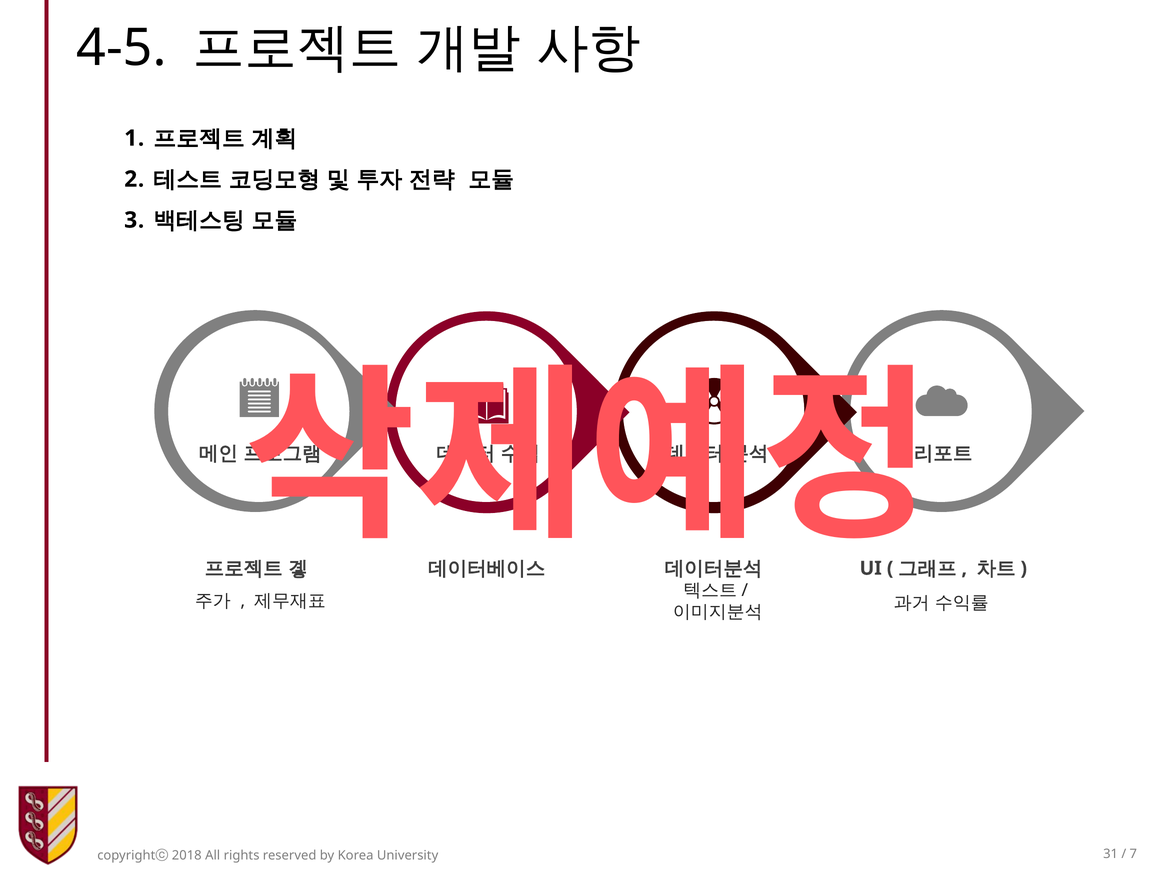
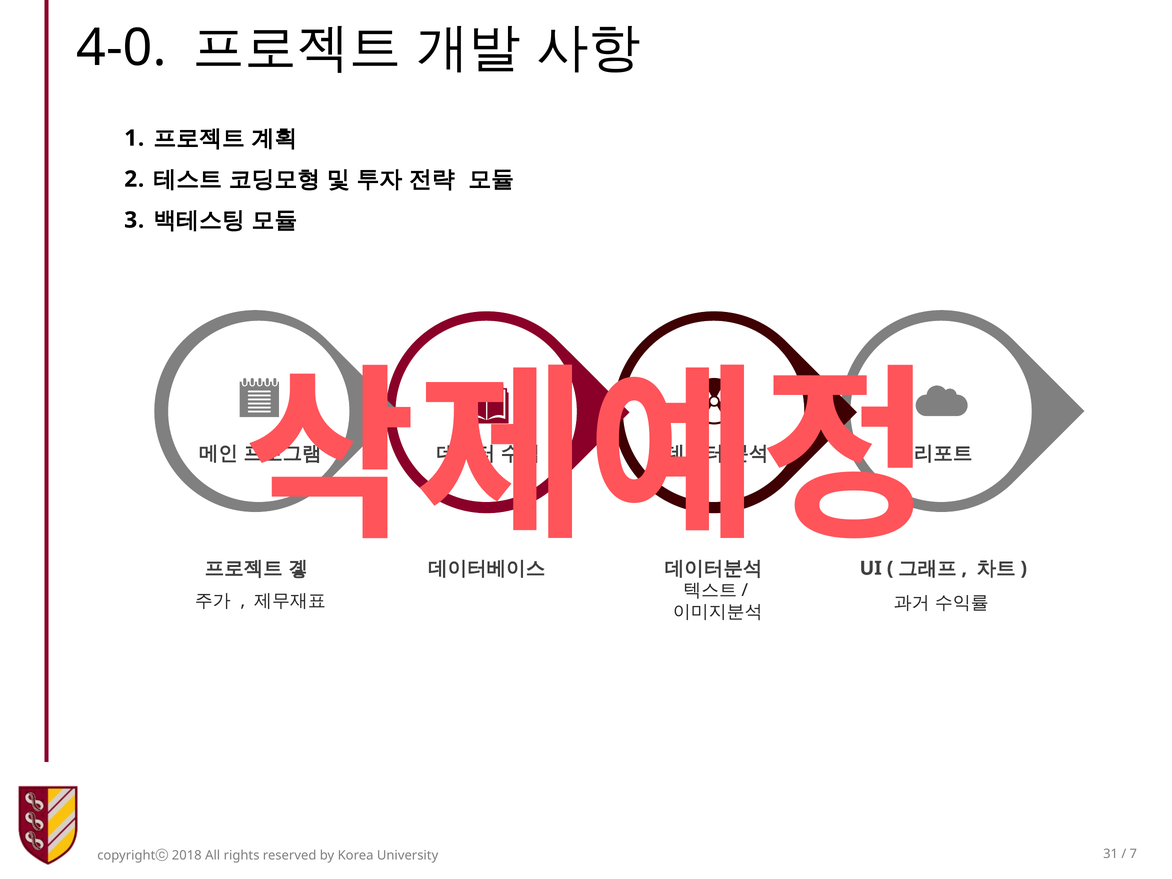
4-5: 4-5 -> 4-0 (122, 48)
